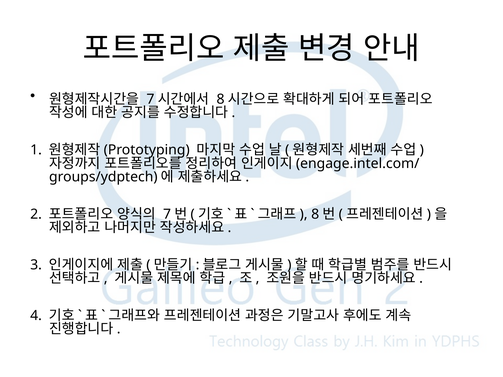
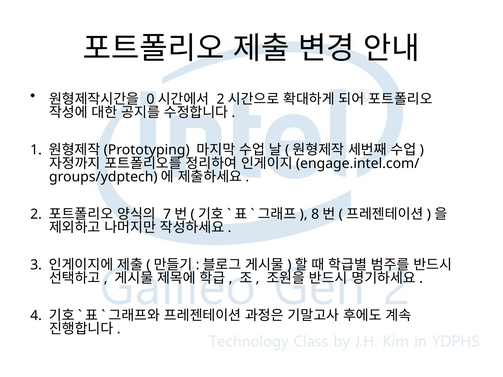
7: 7 -> 0 (150, 99)
8: 8 -> 2 (221, 99)
